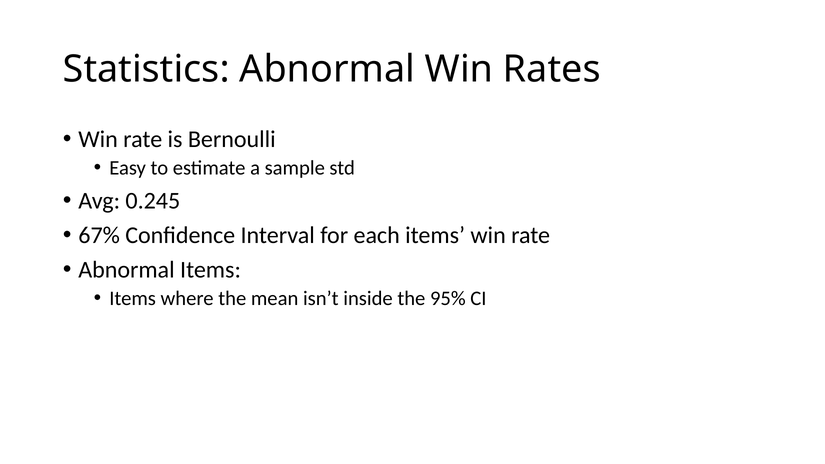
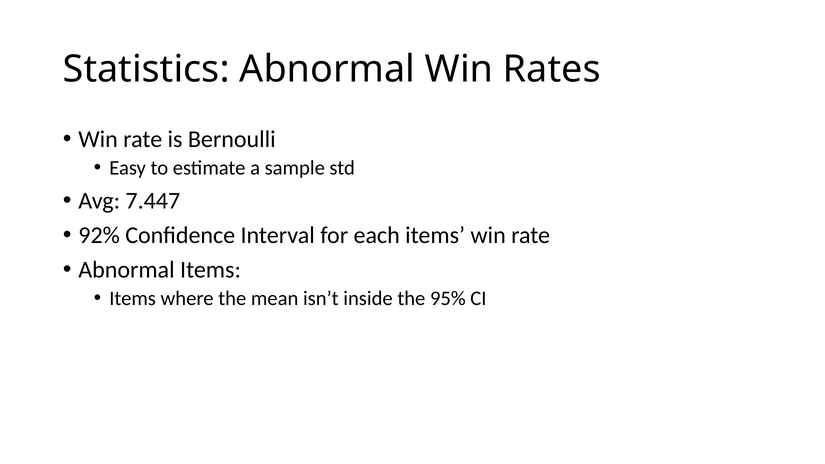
0.245: 0.245 -> 7.447 (153, 201)
67%: 67% -> 92% (99, 235)
